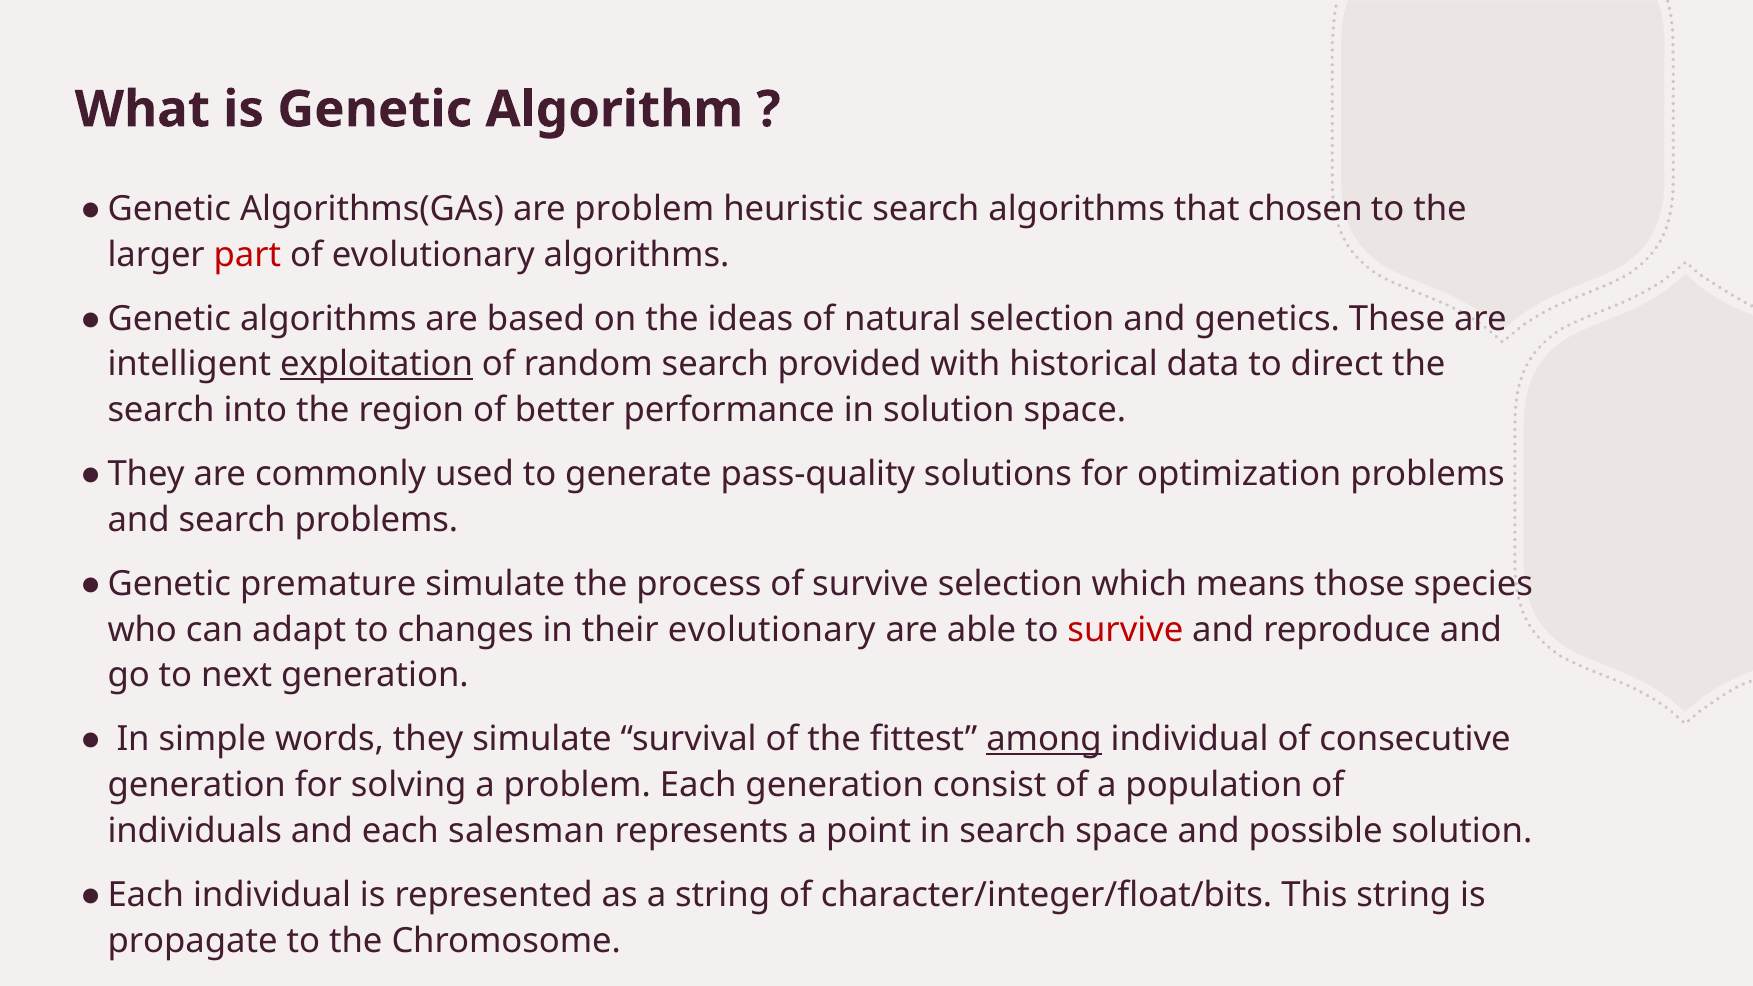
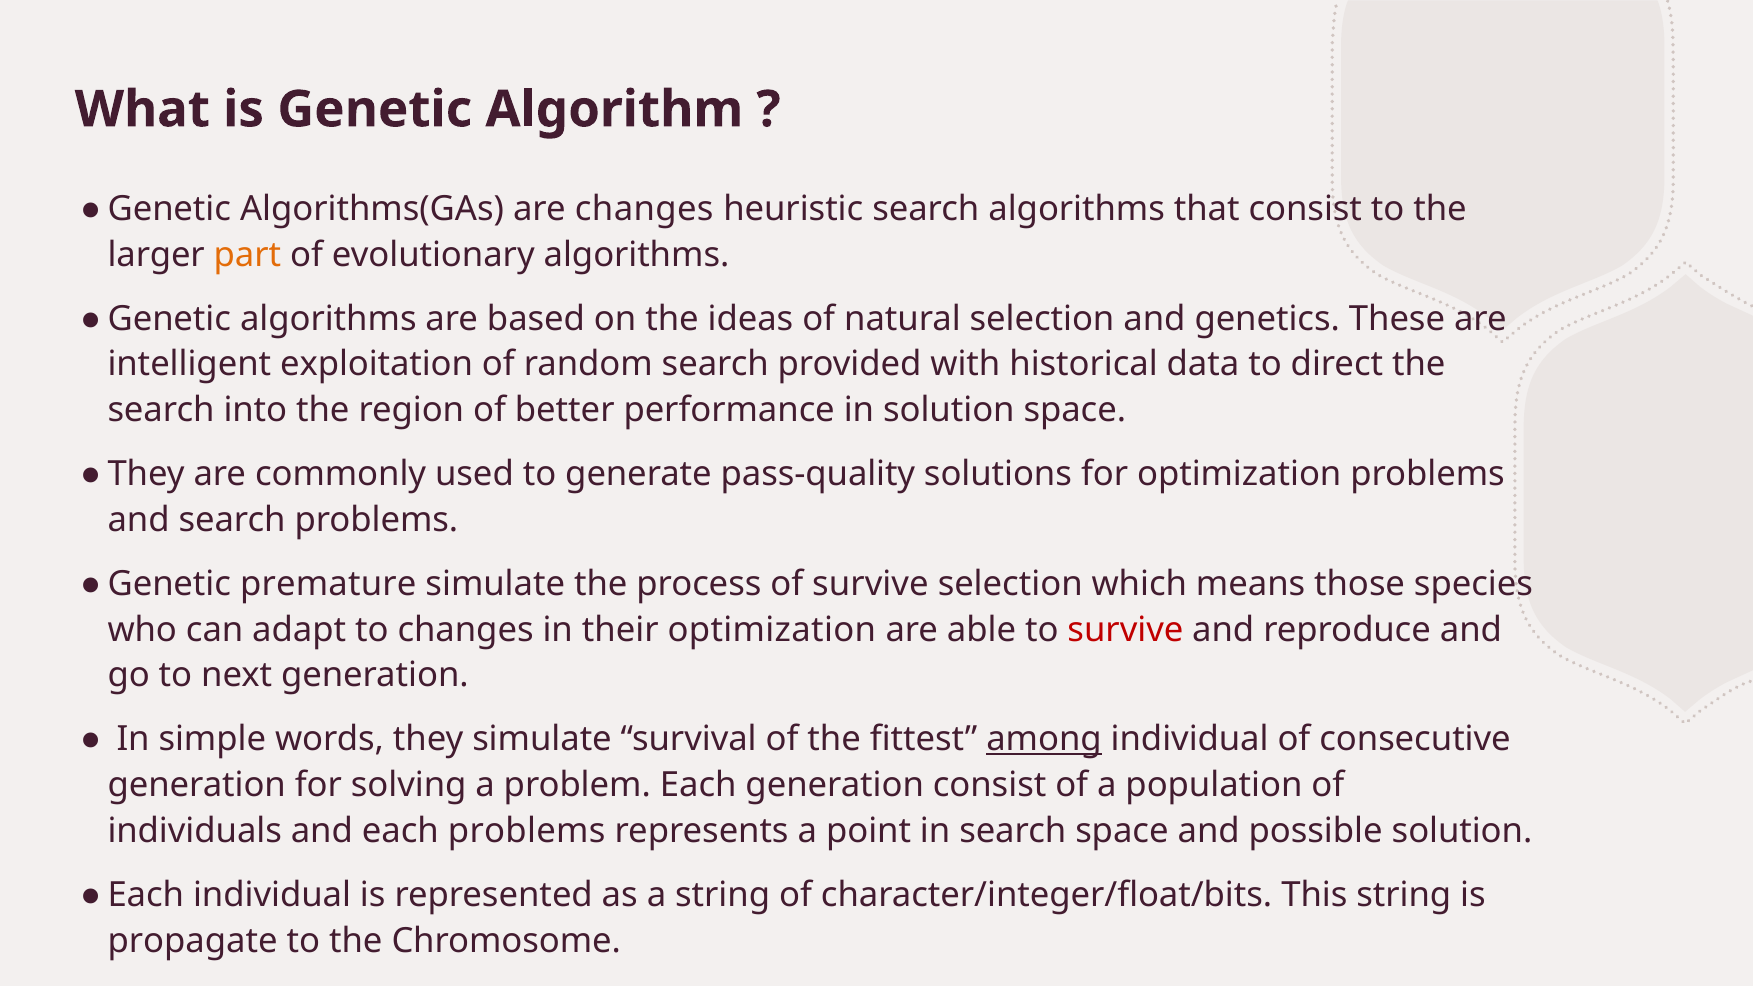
are problem: problem -> changes (644, 209)
that chosen: chosen -> consist (1305, 209)
part colour: red -> orange (247, 255)
exploitation underline: present -> none (377, 364)
their evolutionary: evolutionary -> optimization (772, 630)
each salesman: salesman -> problems (527, 831)
